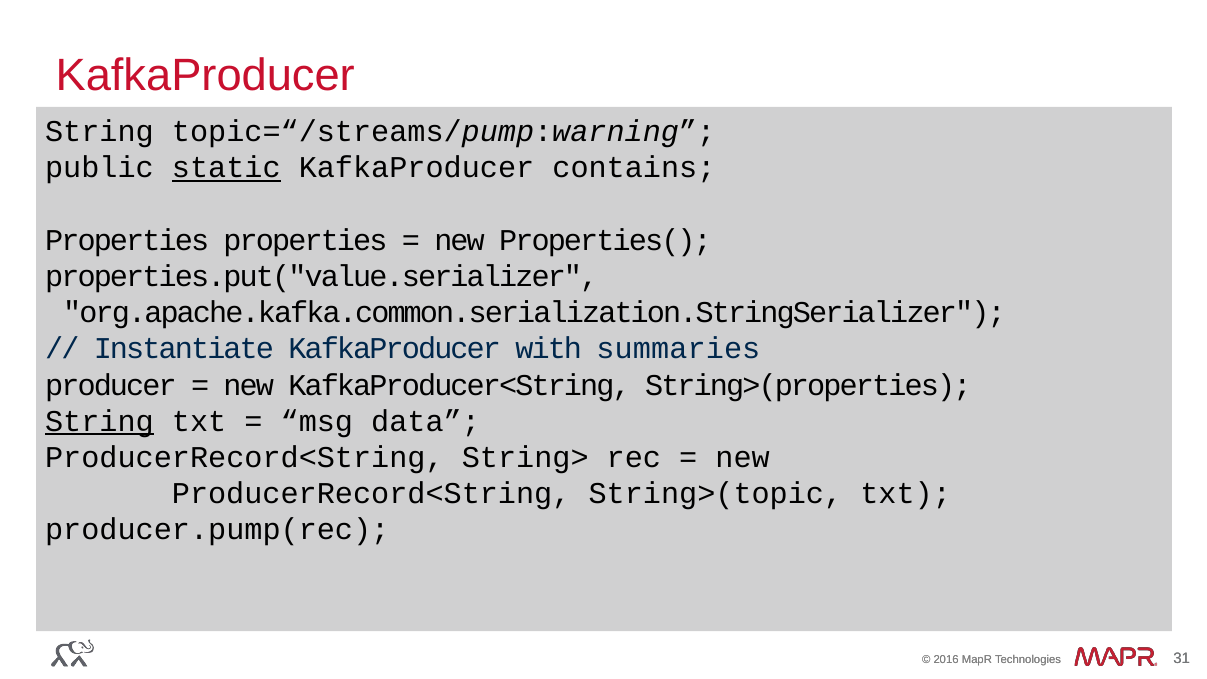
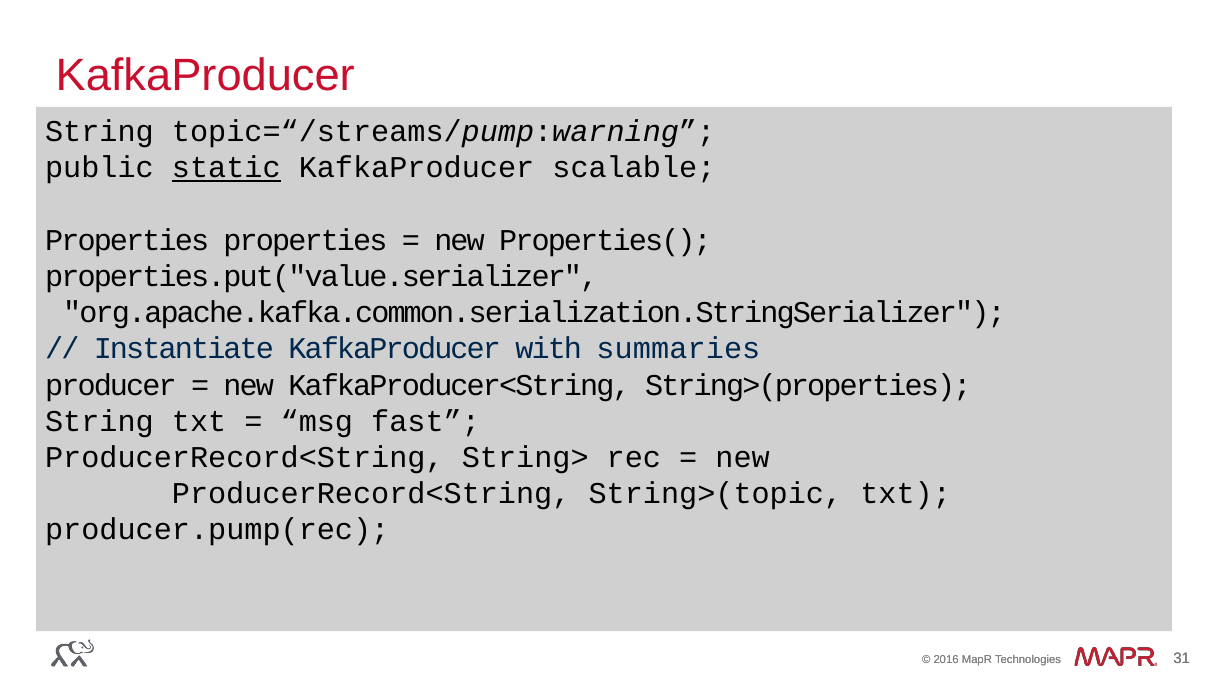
contains: contains -> scalable (634, 168)
String underline: present -> none (99, 421)
data: data -> fast (426, 421)
